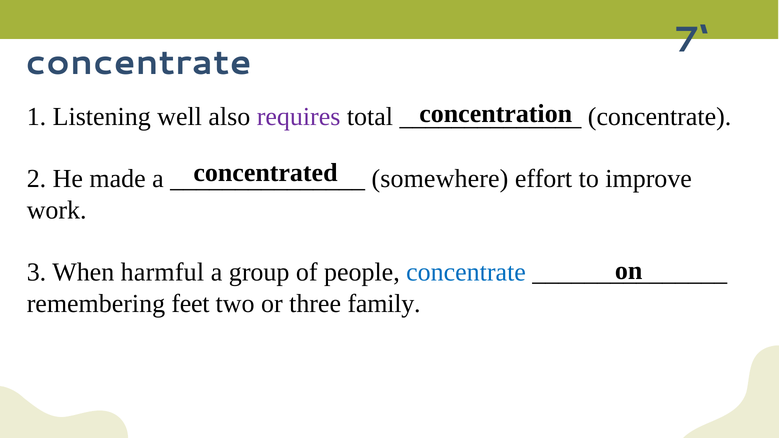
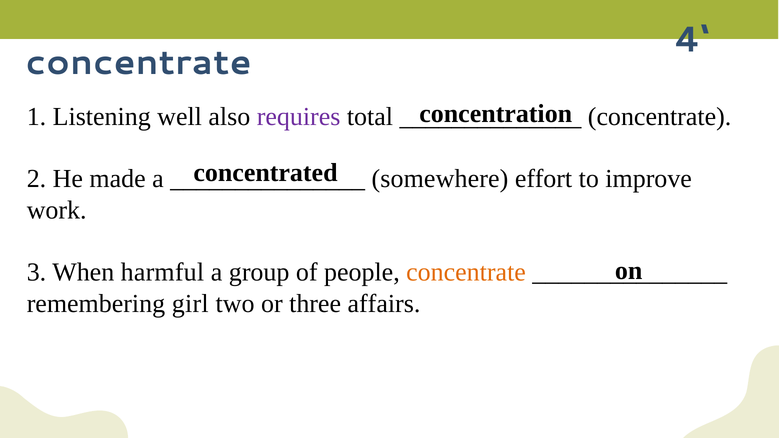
7‘: 7‘ -> 4‘ (691, 40)
concentrate colour: blue -> orange (466, 272)
feet: feet -> girl (190, 304)
family: family -> affairs (384, 304)
